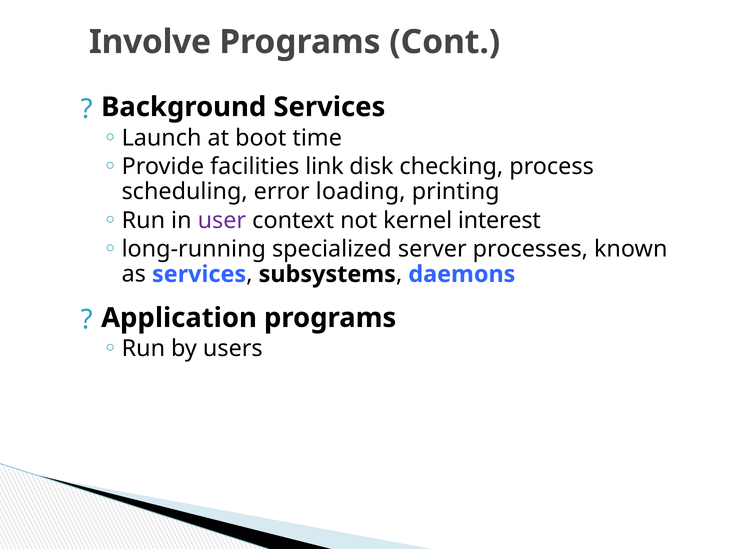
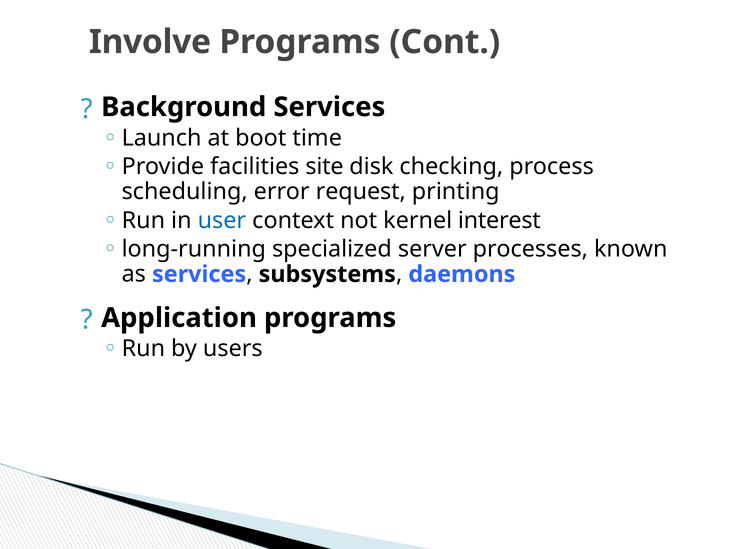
link: link -> site (325, 166)
loading: loading -> request (361, 192)
user colour: purple -> blue (222, 220)
